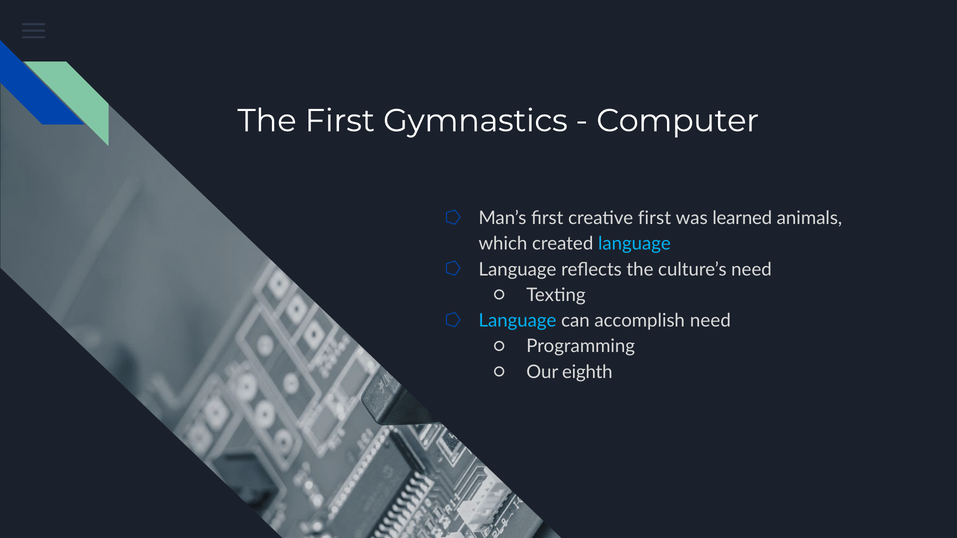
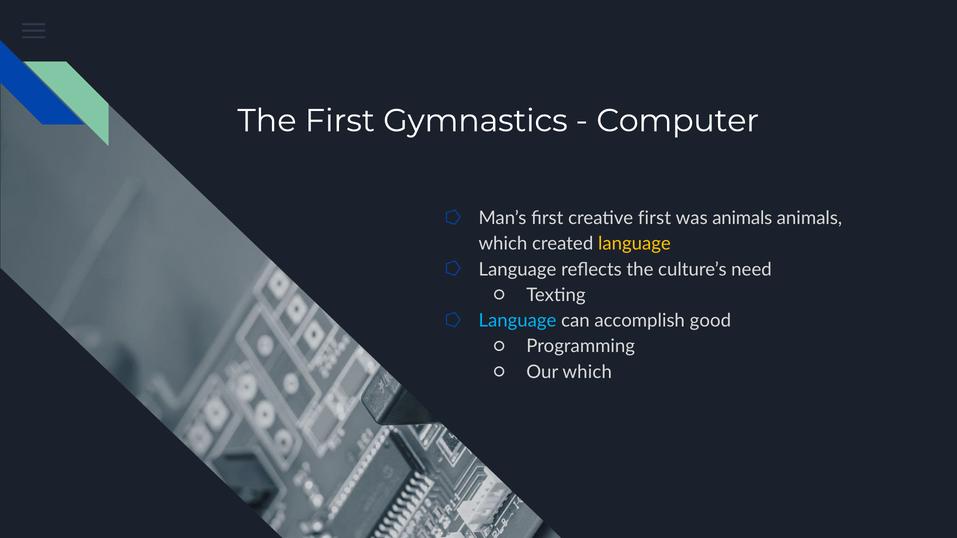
was learned: learned -> animals (742, 218)
language colour: light blue -> yellow (634, 244)
accomplish need: need -> good (710, 321)
Our eighth: eighth -> which (587, 372)
